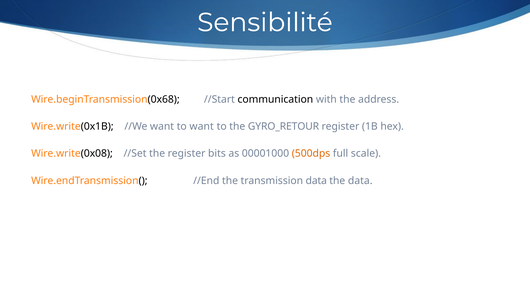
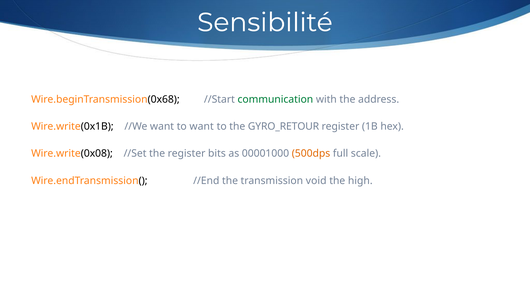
communication colour: black -> green (275, 99)
transmission data: data -> void (316, 181)
the data: data -> high (360, 181)
